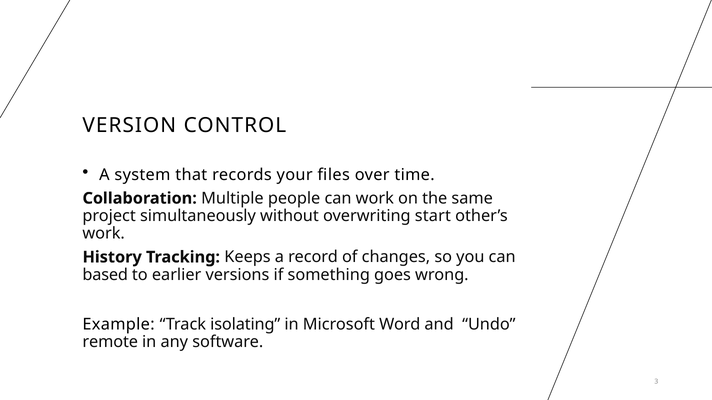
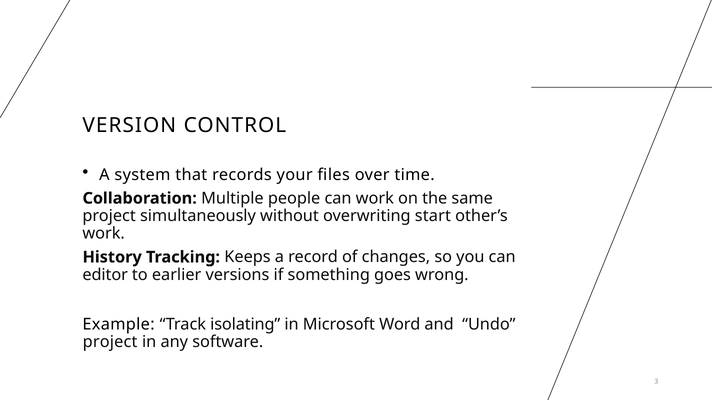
based: based -> editor (105, 275)
remote: remote -> project (110, 343)
